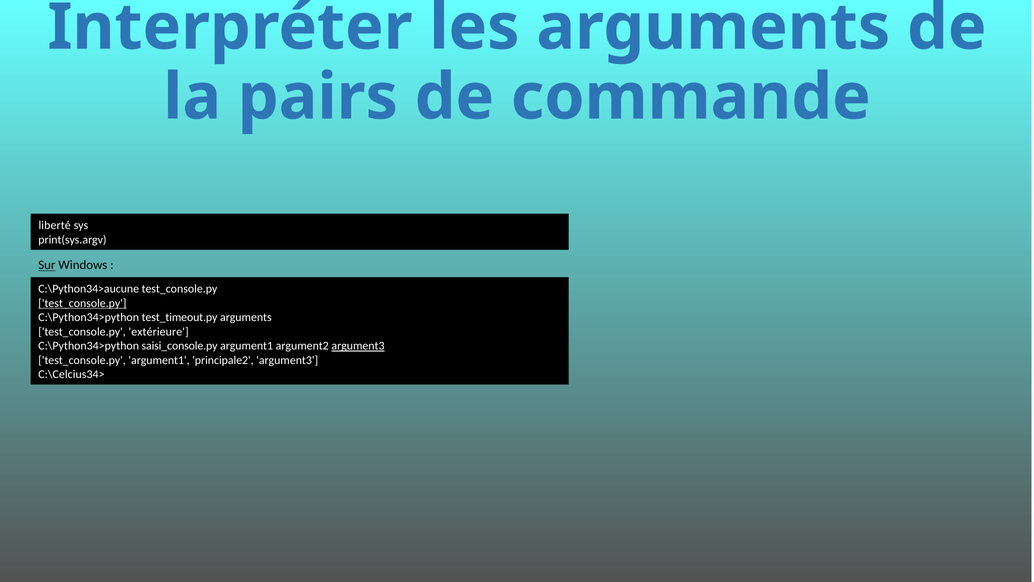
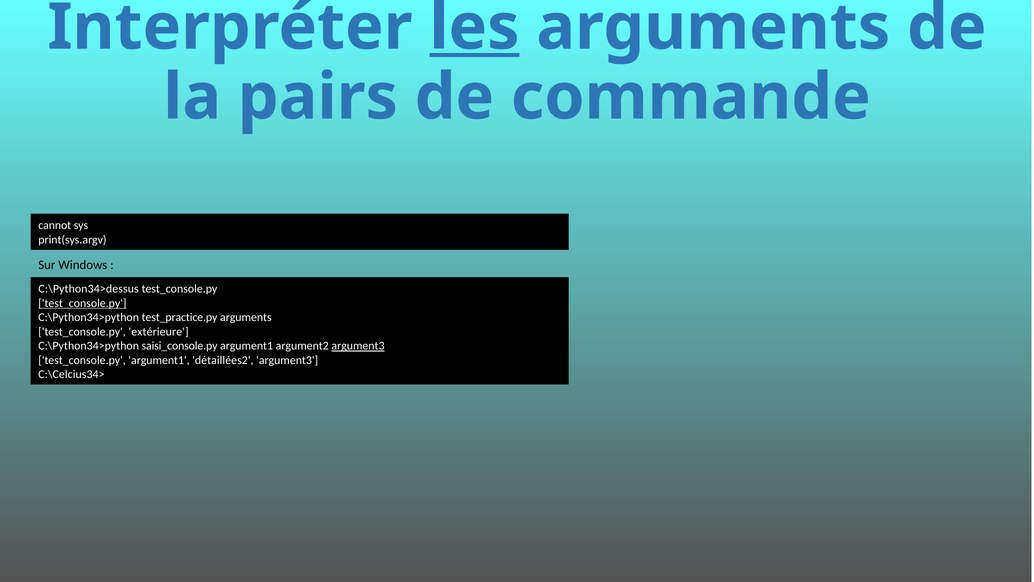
les underline: none -> present (474, 27)
liberté: liberté -> cannot (55, 225)
Sur underline: present -> none (47, 265)
C:\Python34>aucune: C:\Python34>aucune -> C:\Python34>dessus (89, 289)
test_timeout.py: test_timeout.py -> test_practice.py (180, 317)
principale2: principale2 -> détaillées2 (223, 360)
